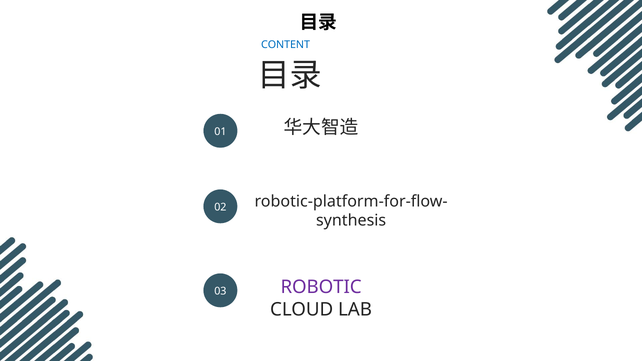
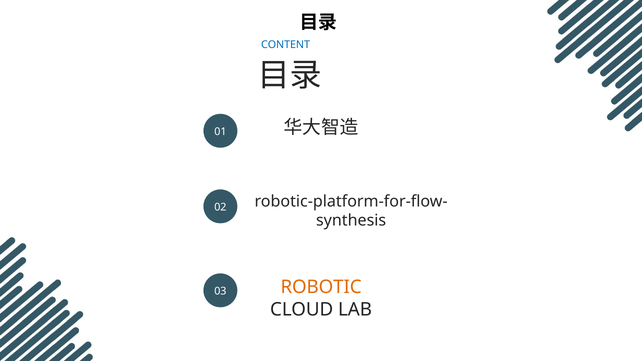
ROBOTIC colour: purple -> orange (321, 287)
